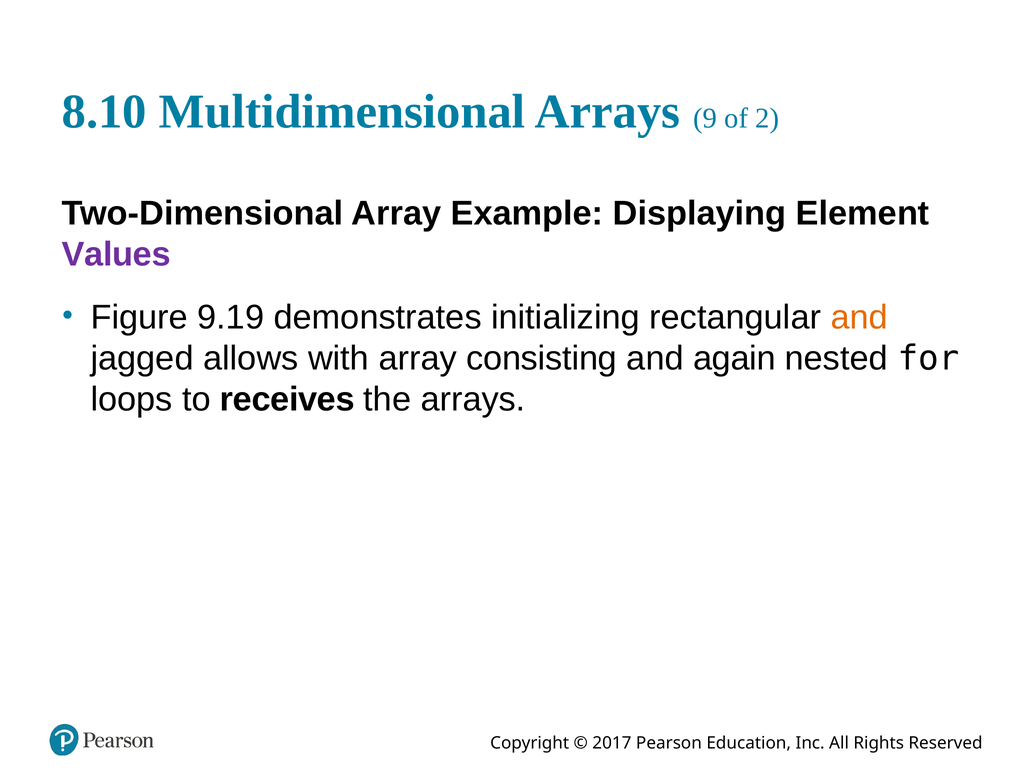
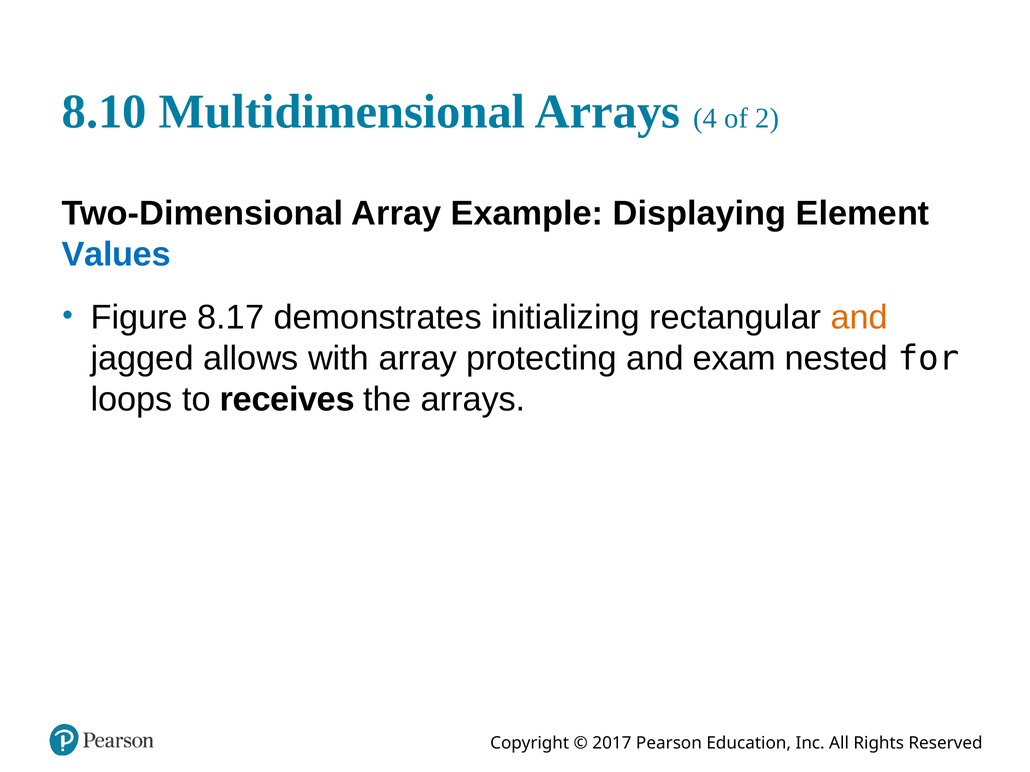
9: 9 -> 4 (705, 118)
Values colour: purple -> blue (116, 255)
9.19: 9.19 -> 8.17 (231, 317)
consisting: consisting -> protecting (542, 359)
again: again -> exam (734, 359)
